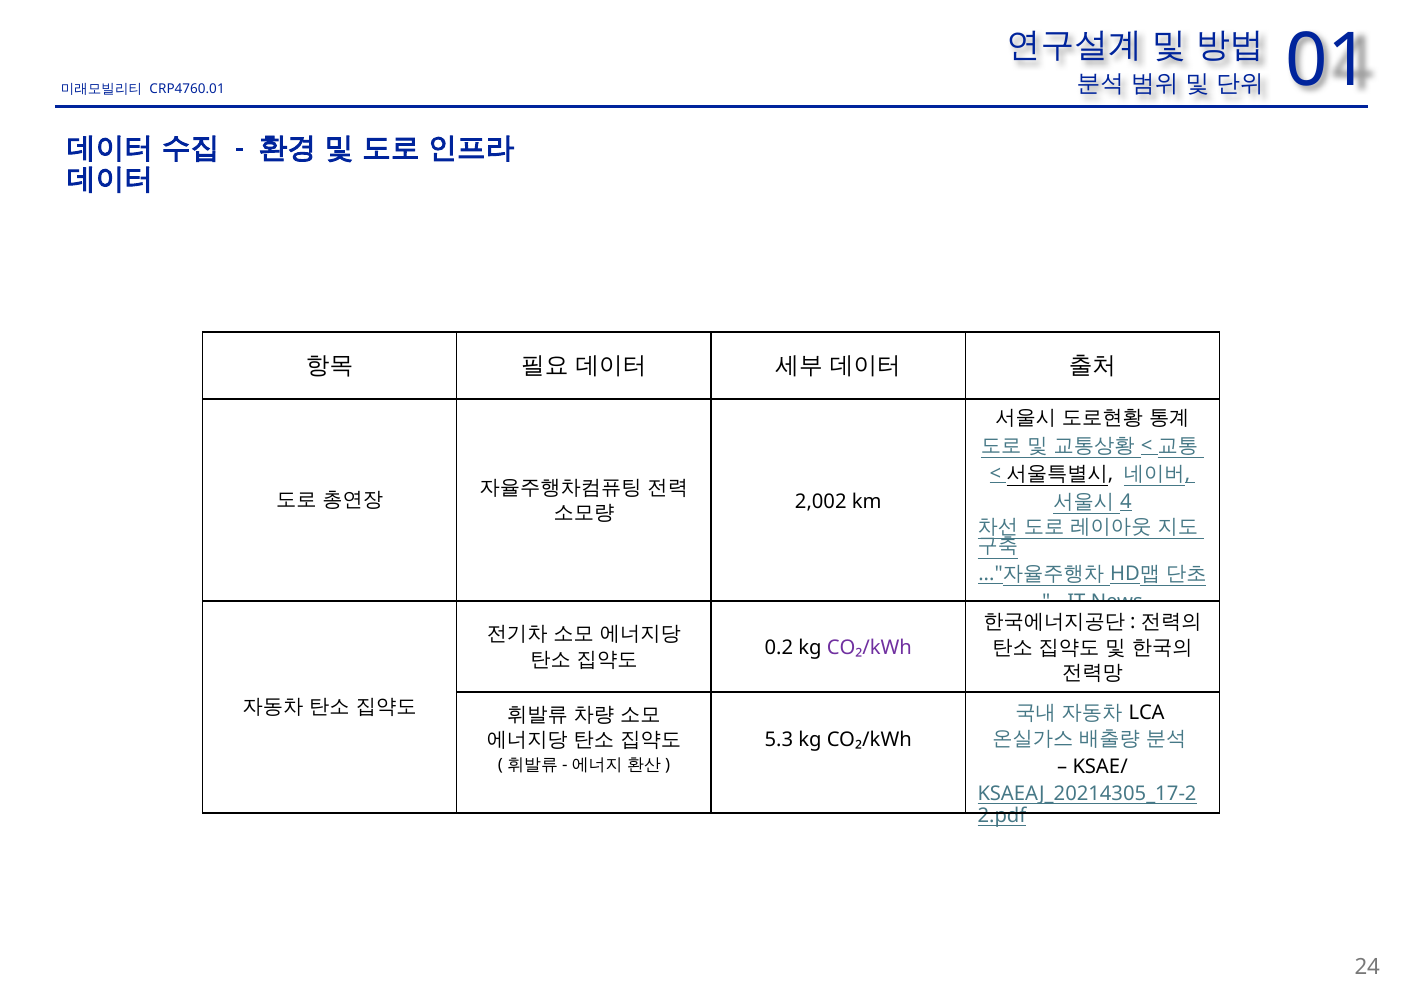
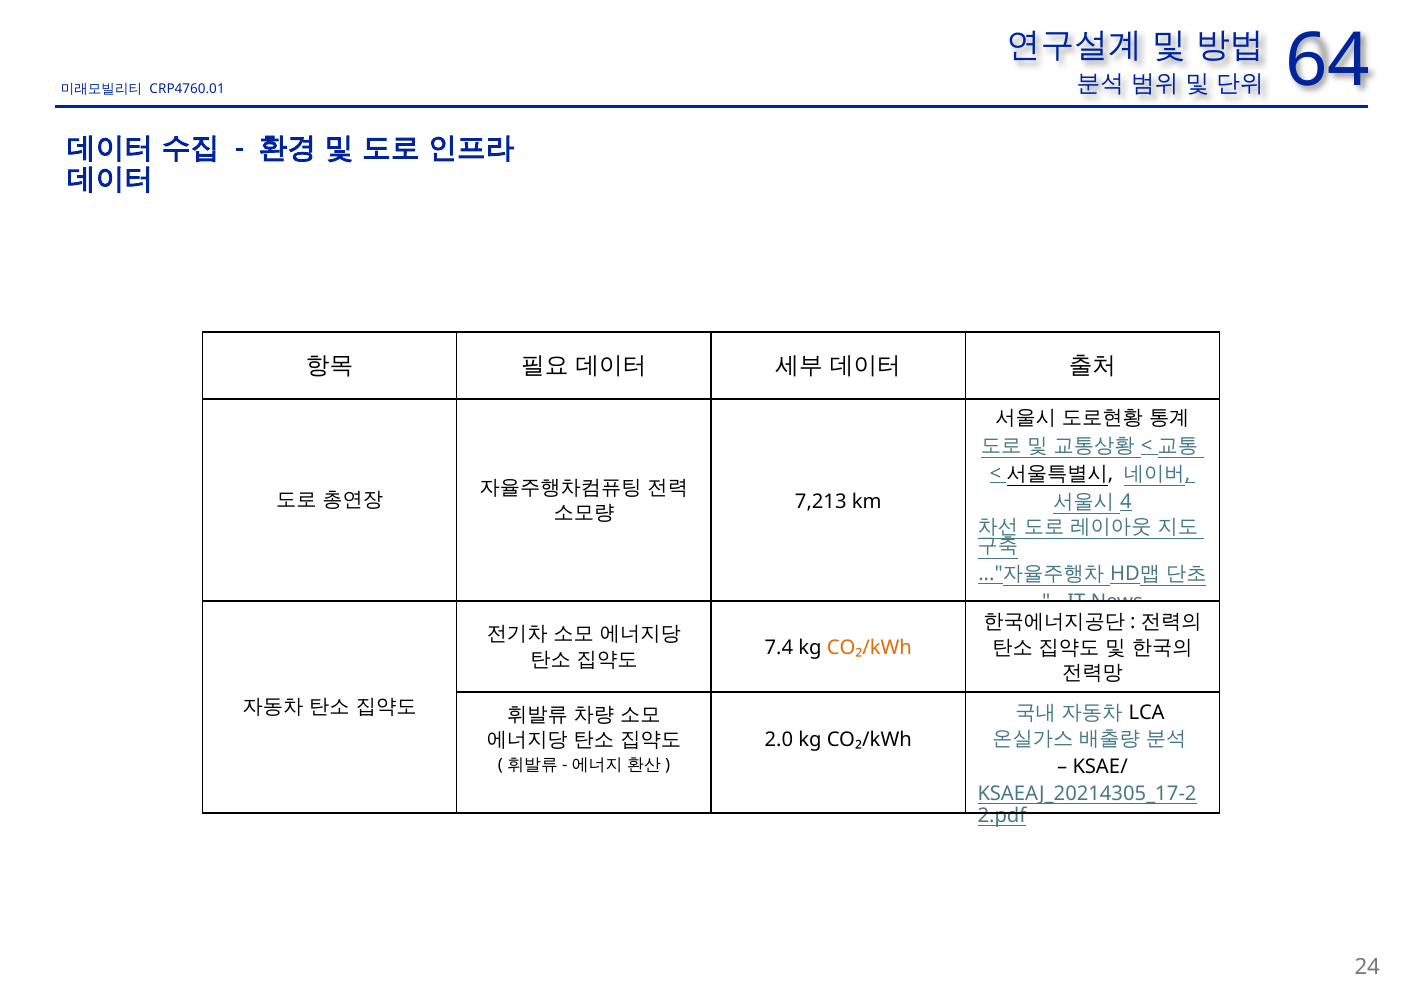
01: 01 -> 64 (1328, 61)
2,002: 2,002 -> 7,213 (821, 501)
0.2: 0.2 -> 7.4 (779, 648)
CO₂/kWh colour: purple -> orange (869, 648)
5.3: 5.3 -> 2.0 (779, 740)
